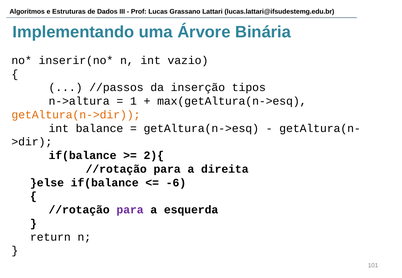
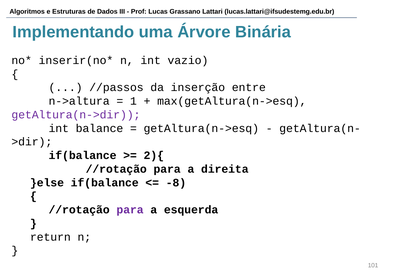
tipos: tipos -> entre (249, 88)
getAltura(n->dir colour: orange -> purple (76, 115)
-6: -6 -> -8 (176, 183)
